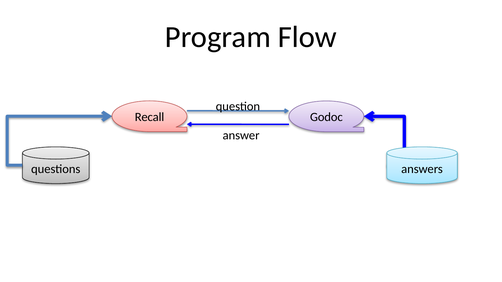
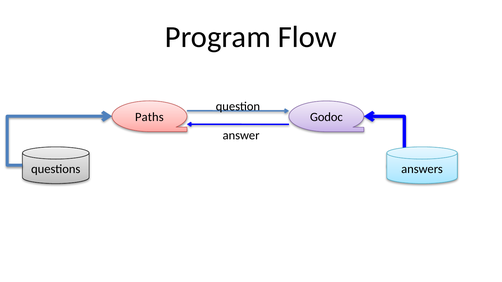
Recall: Recall -> Paths (149, 117)
